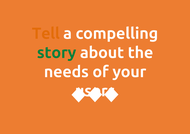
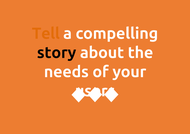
story colour: green -> black (57, 53)
